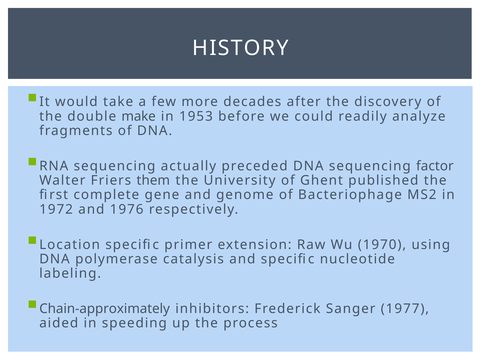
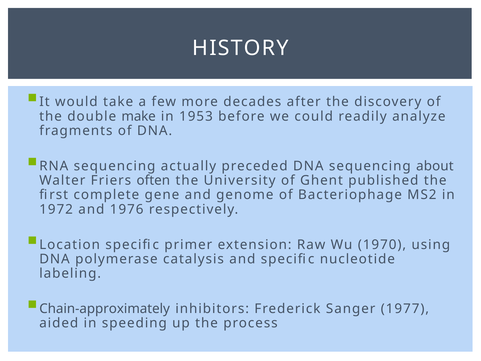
factor: factor -> about (435, 166)
them: them -> often (153, 180)
